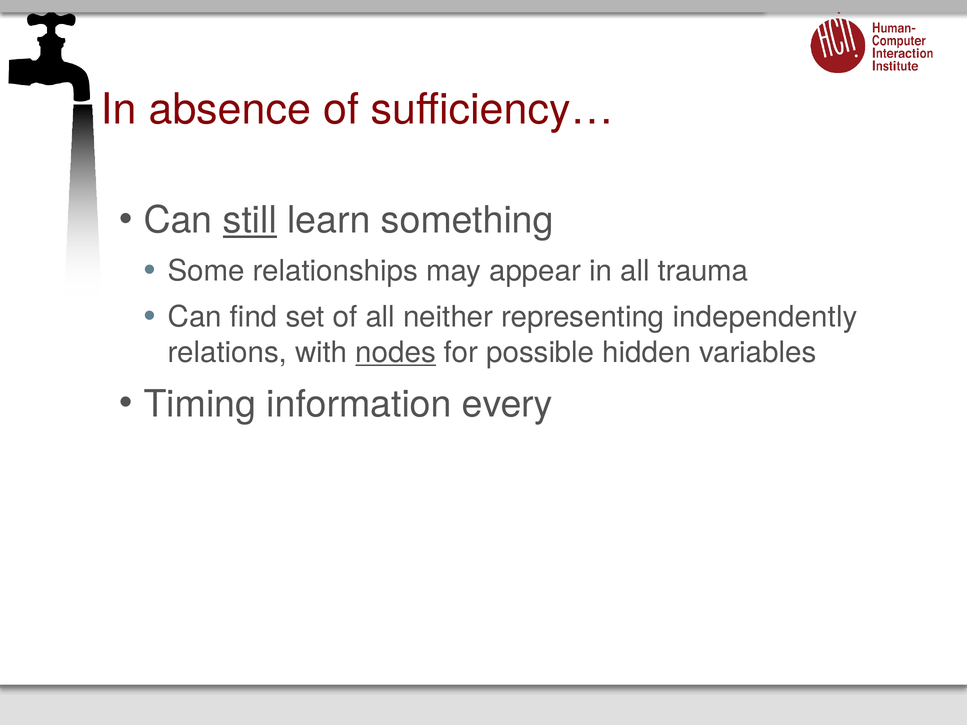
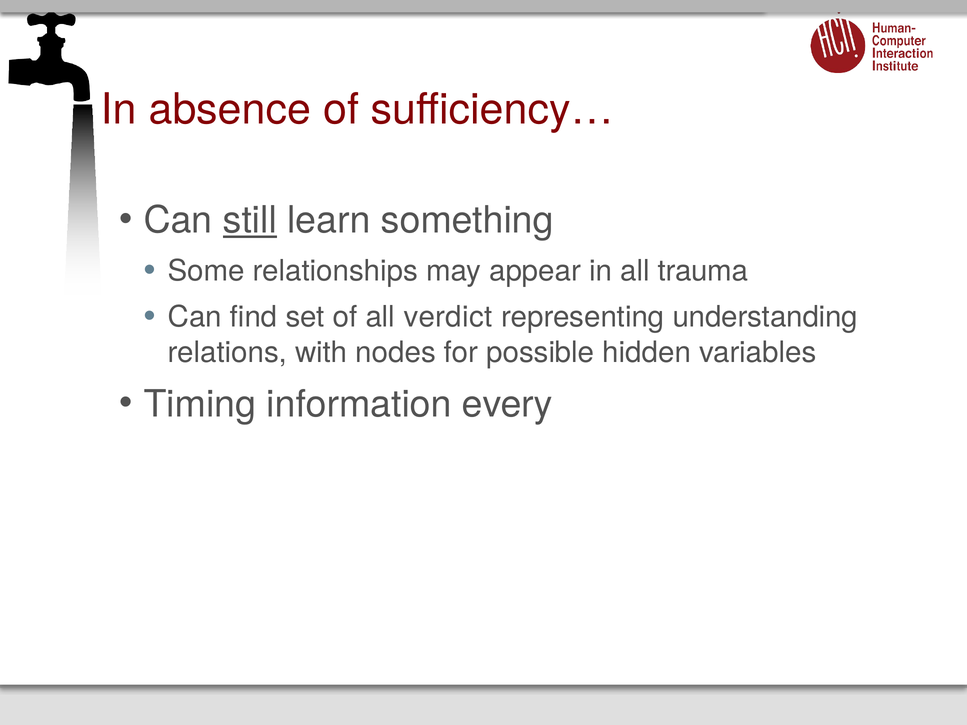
neither: neither -> verdict (448, 317)
independently: independently -> understanding (765, 317)
nodes underline: present -> none (396, 353)
